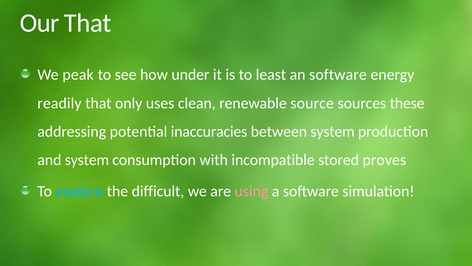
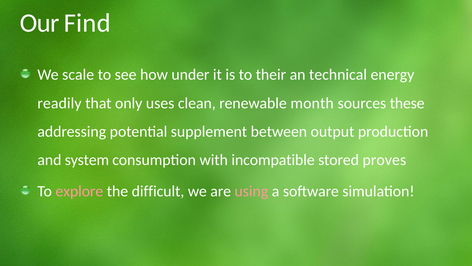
Our That: That -> Find (87, 23)
peak: peak -> scale (78, 75)
least: least -> their (271, 75)
an software: software -> technical (338, 75)
source: source -> month (312, 103)
inaccuracies: inaccuracies -> supplement (209, 131)
between system: system -> output (332, 131)
explore colour: light blue -> pink (79, 191)
